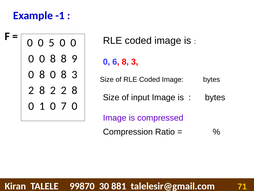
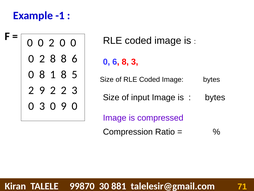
5: 5 -> 2 (52, 43)
0: 0 -> 2 (42, 59)
8 9: 9 -> 6 (75, 59)
0 8 0: 0 -> 1 (53, 74)
3: 3 -> 5 (75, 74)
8: 8 -> 9 (42, 90)
2 2 8: 8 -> 3 (75, 90)
0 1: 1 -> 3 (42, 106)
0 7: 7 -> 9 (64, 106)
